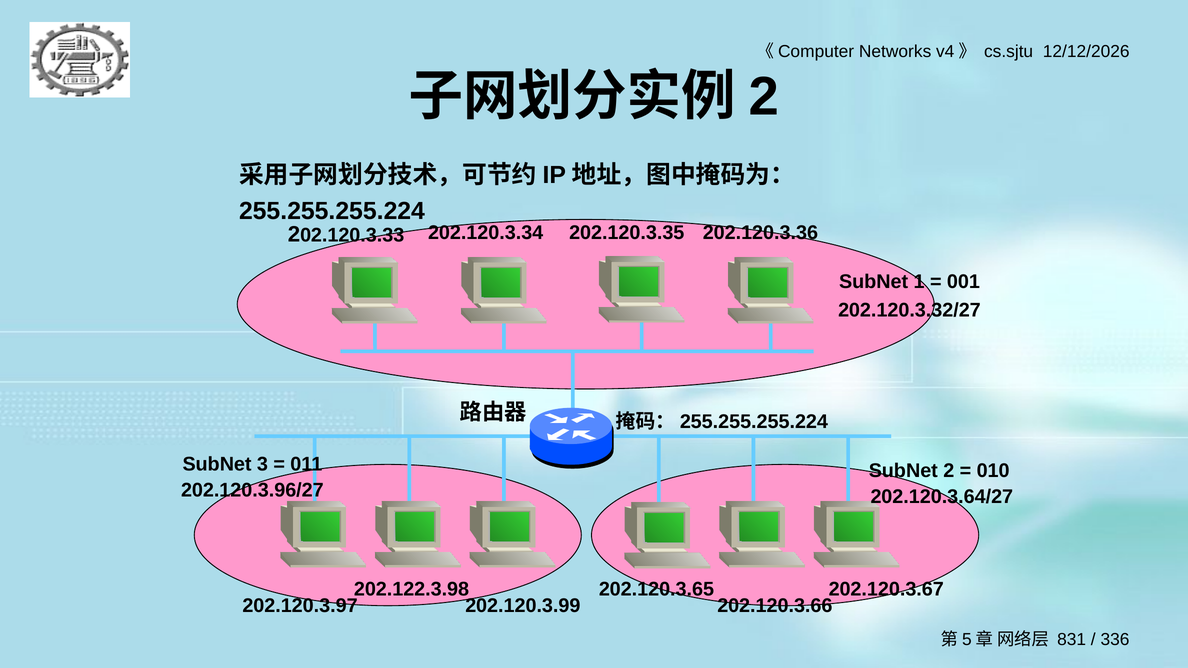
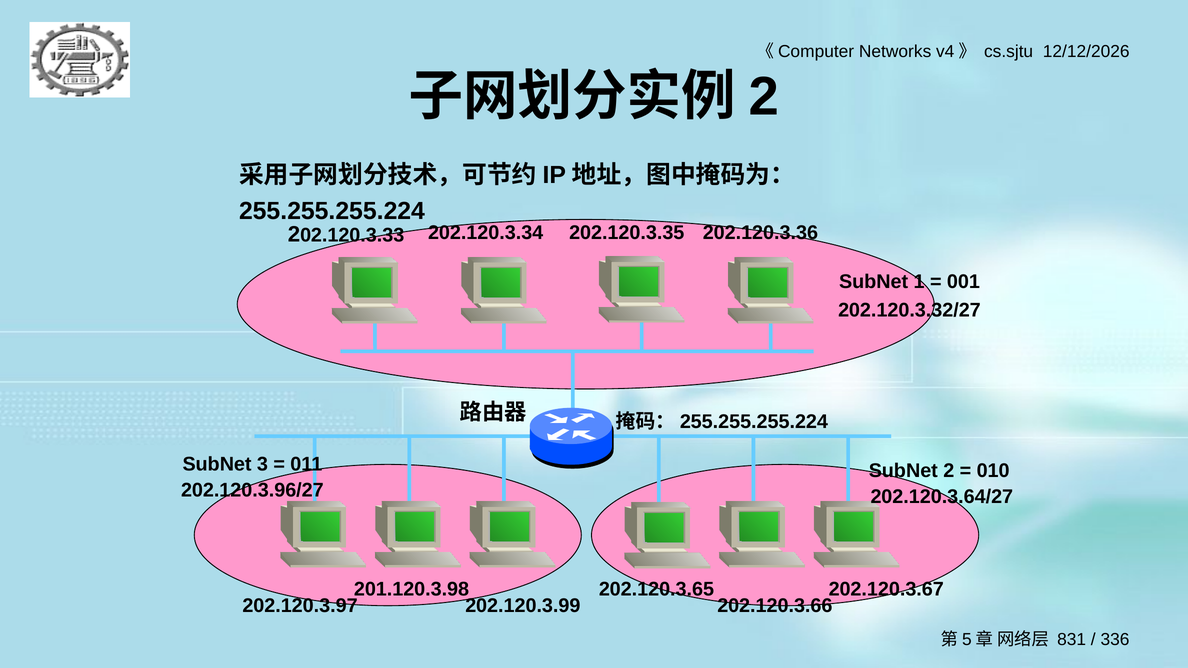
202.122.3.98: 202.122.3.98 -> 201.120.3.98 (411, 589)
